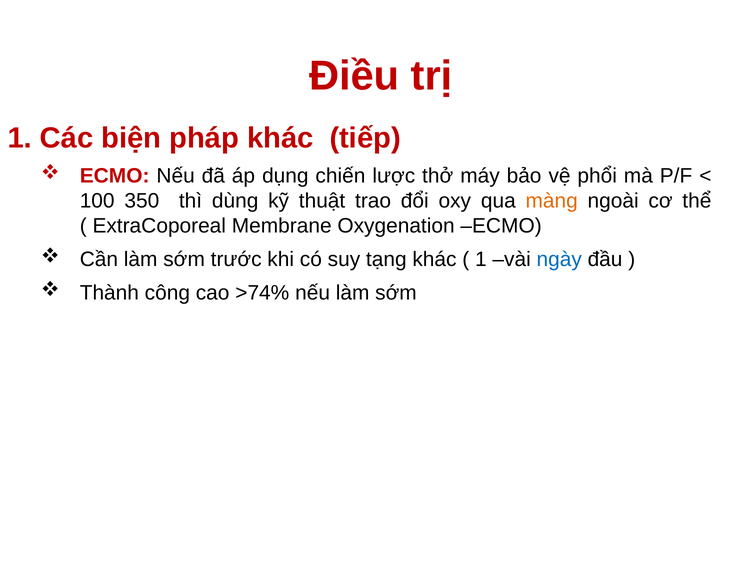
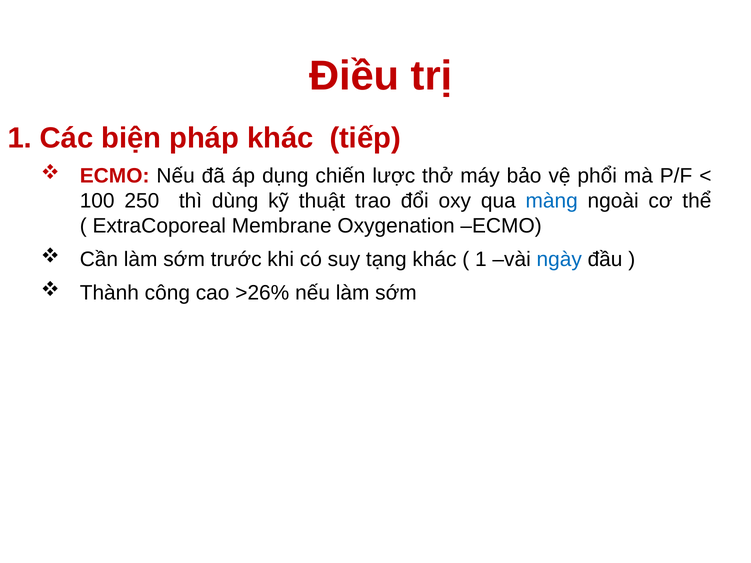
350: 350 -> 250 (142, 201)
màng colour: orange -> blue (552, 201)
>74%: >74% -> >26% (262, 293)
